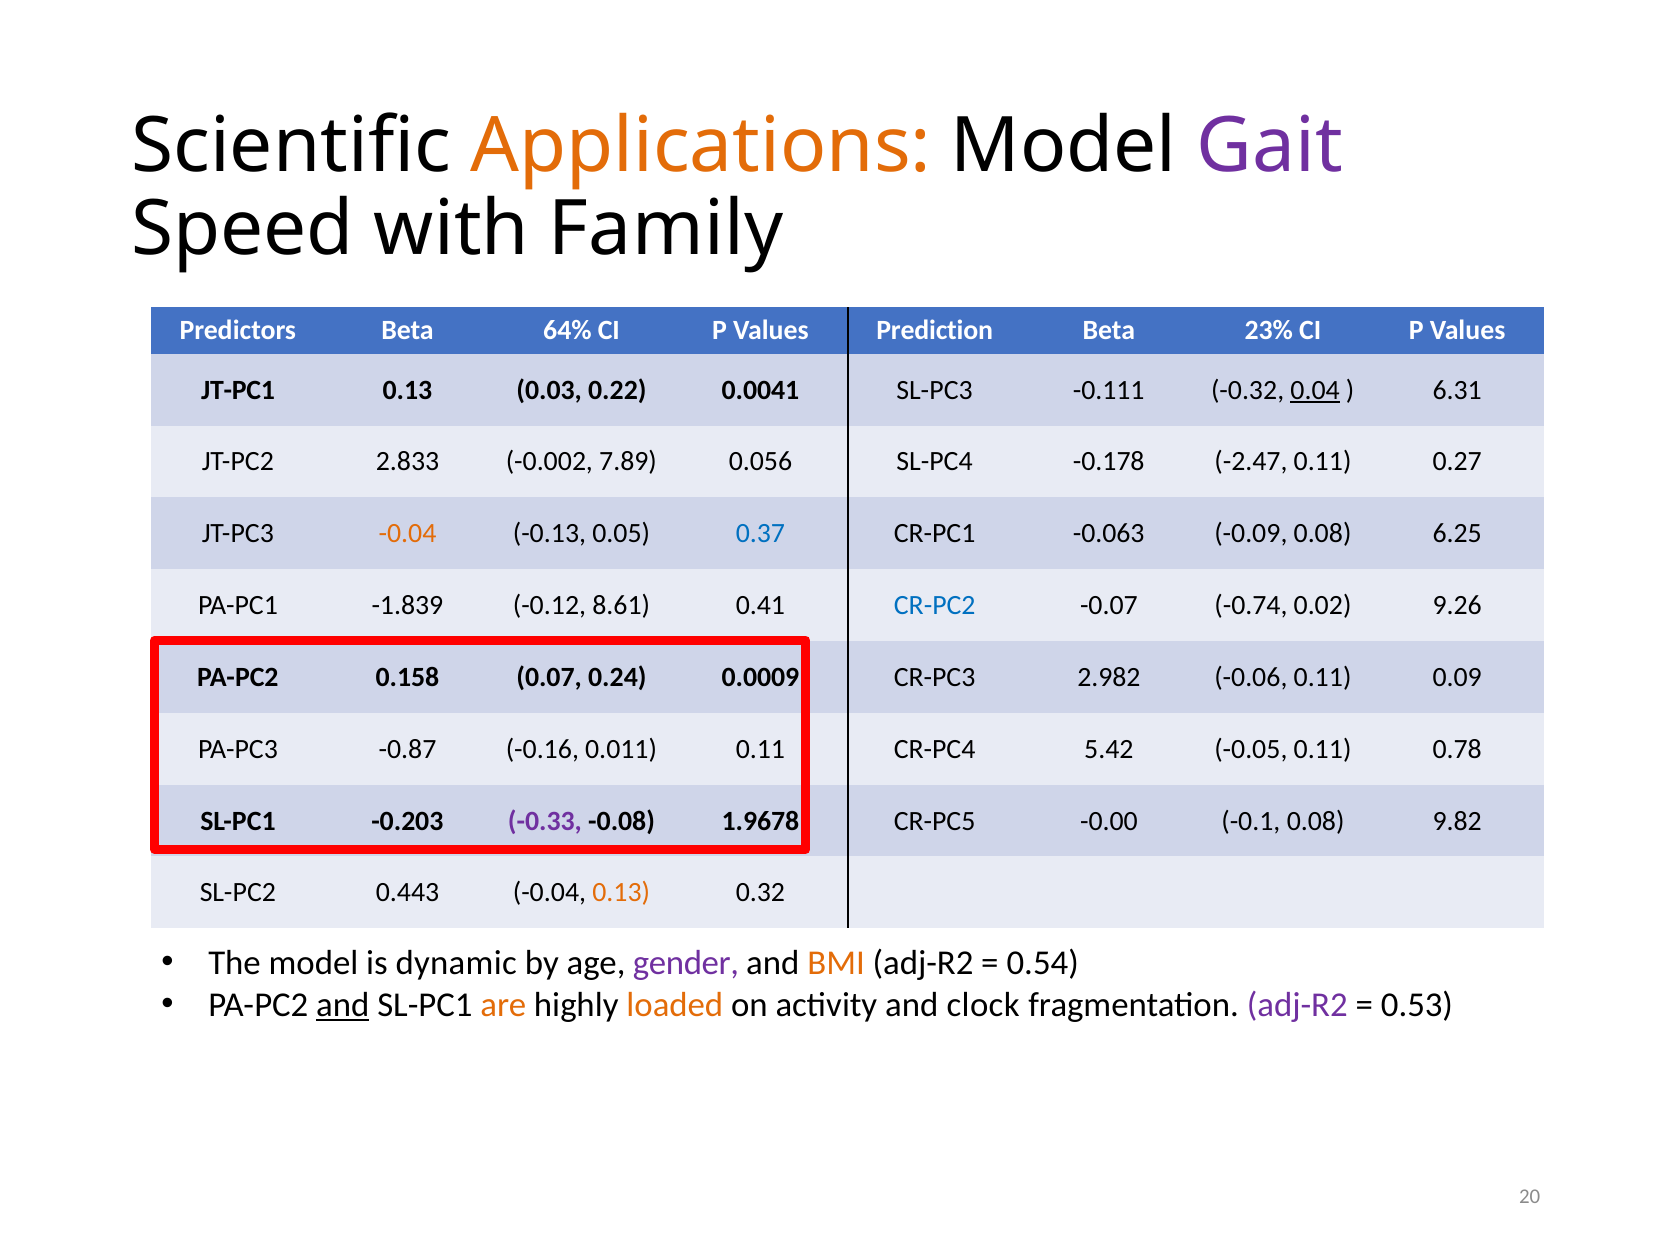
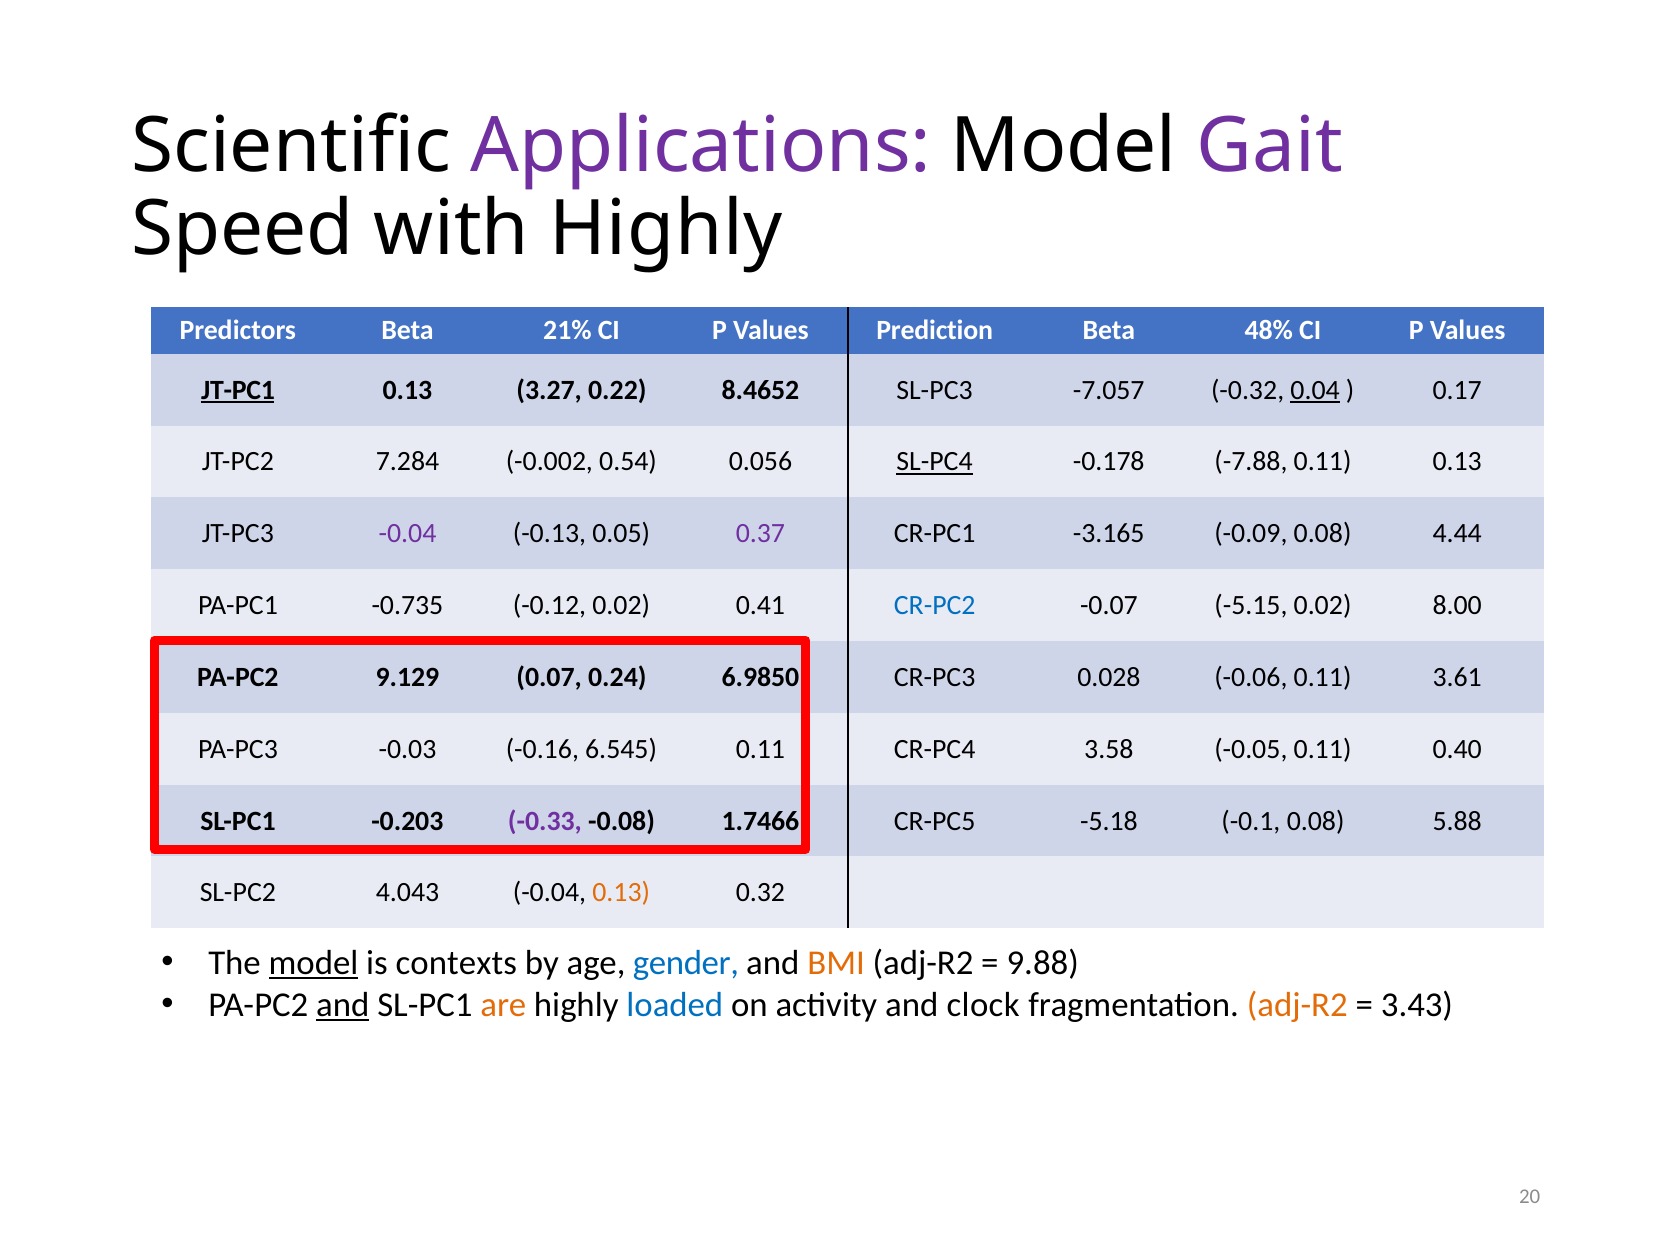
Applications colour: orange -> purple (701, 146)
with Family: Family -> Highly (666, 229)
64%: 64% -> 21% (567, 331)
23%: 23% -> 48% (1269, 331)
JT-PC1 underline: none -> present (238, 390)
0.03: 0.03 -> 3.27 (549, 390)
0.0041: 0.0041 -> 8.4652 (760, 390)
-0.111: -0.111 -> -7.057 (1109, 390)
6.31: 6.31 -> 0.17 (1457, 390)
2.833: 2.833 -> 7.284 (408, 462)
7.89: 7.89 -> 0.54 (628, 462)
SL-PC4 underline: none -> present (935, 462)
-2.47: -2.47 -> -7.88 (1251, 462)
0.11 0.27: 0.27 -> 0.13 (1457, 462)
-0.04 colour: orange -> purple (408, 534)
0.37 colour: blue -> purple (760, 534)
-0.063: -0.063 -> -3.165 (1109, 534)
6.25: 6.25 -> 4.44 (1457, 534)
-1.839: -1.839 -> -0.735 (407, 605)
-0.12 8.61: 8.61 -> 0.02 (621, 605)
-0.74: -0.74 -> -5.15 (1251, 605)
9.26: 9.26 -> 8.00 (1457, 605)
0.158: 0.158 -> 9.129 (407, 677)
0.0009: 0.0009 -> 6.9850 (760, 677)
2.982: 2.982 -> 0.028 (1109, 677)
0.09: 0.09 -> 3.61 (1457, 677)
-0.87: -0.87 -> -0.03 (408, 749)
0.011: 0.011 -> 6.545 (621, 749)
5.42: 5.42 -> 3.58 (1109, 749)
0.78: 0.78 -> 0.40 (1457, 749)
1.9678: 1.9678 -> 1.7466 (760, 821)
-0.00: -0.00 -> -5.18 (1109, 821)
9.82: 9.82 -> 5.88 (1457, 821)
0.443: 0.443 -> 4.043 (408, 893)
model underline: none -> present (314, 963)
dynamic: dynamic -> contexts (456, 963)
gender colour: purple -> blue (686, 963)
0.54: 0.54 -> 9.88 (1043, 963)
loaded colour: orange -> blue (675, 1005)
adj-R2 colour: purple -> orange (1297, 1005)
0.53: 0.53 -> 3.43 (1417, 1005)
